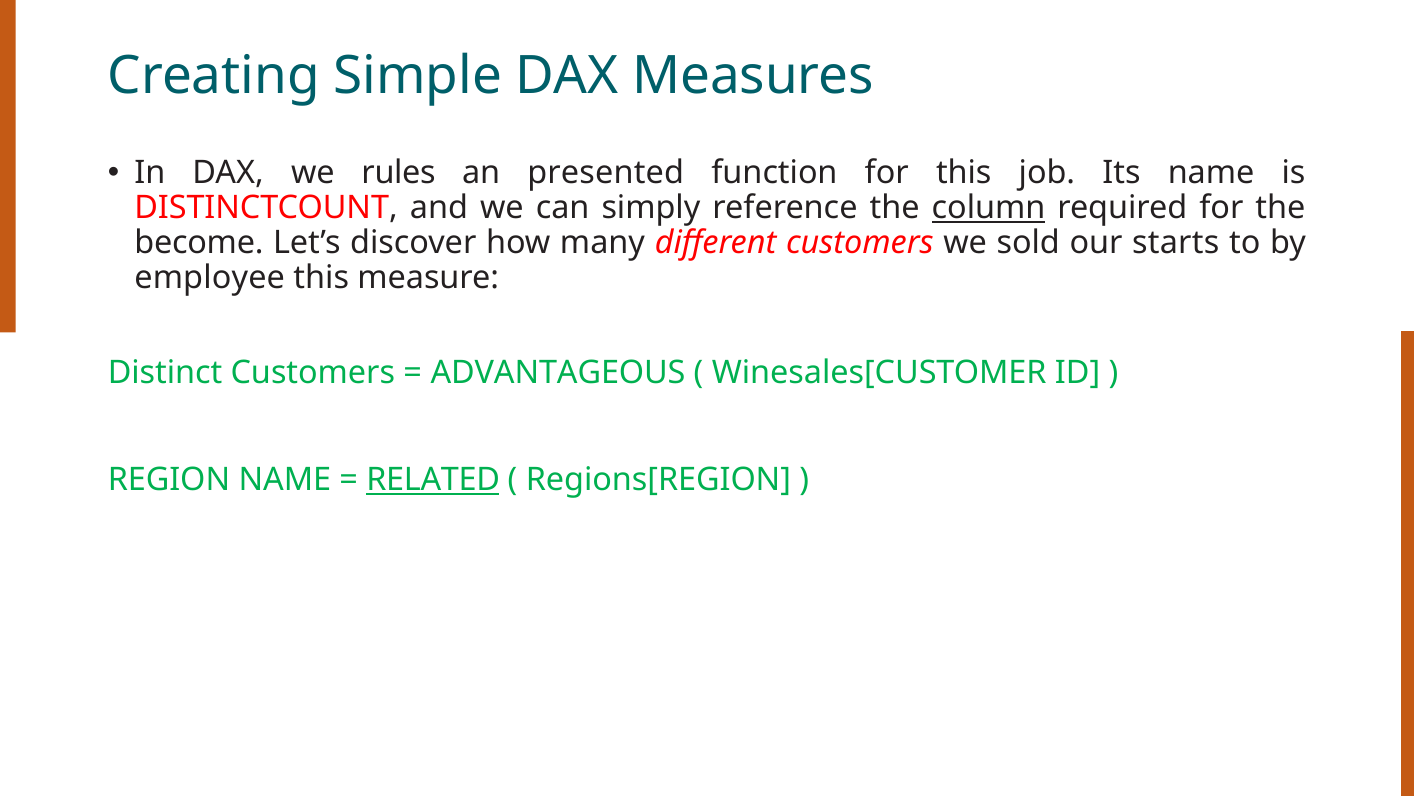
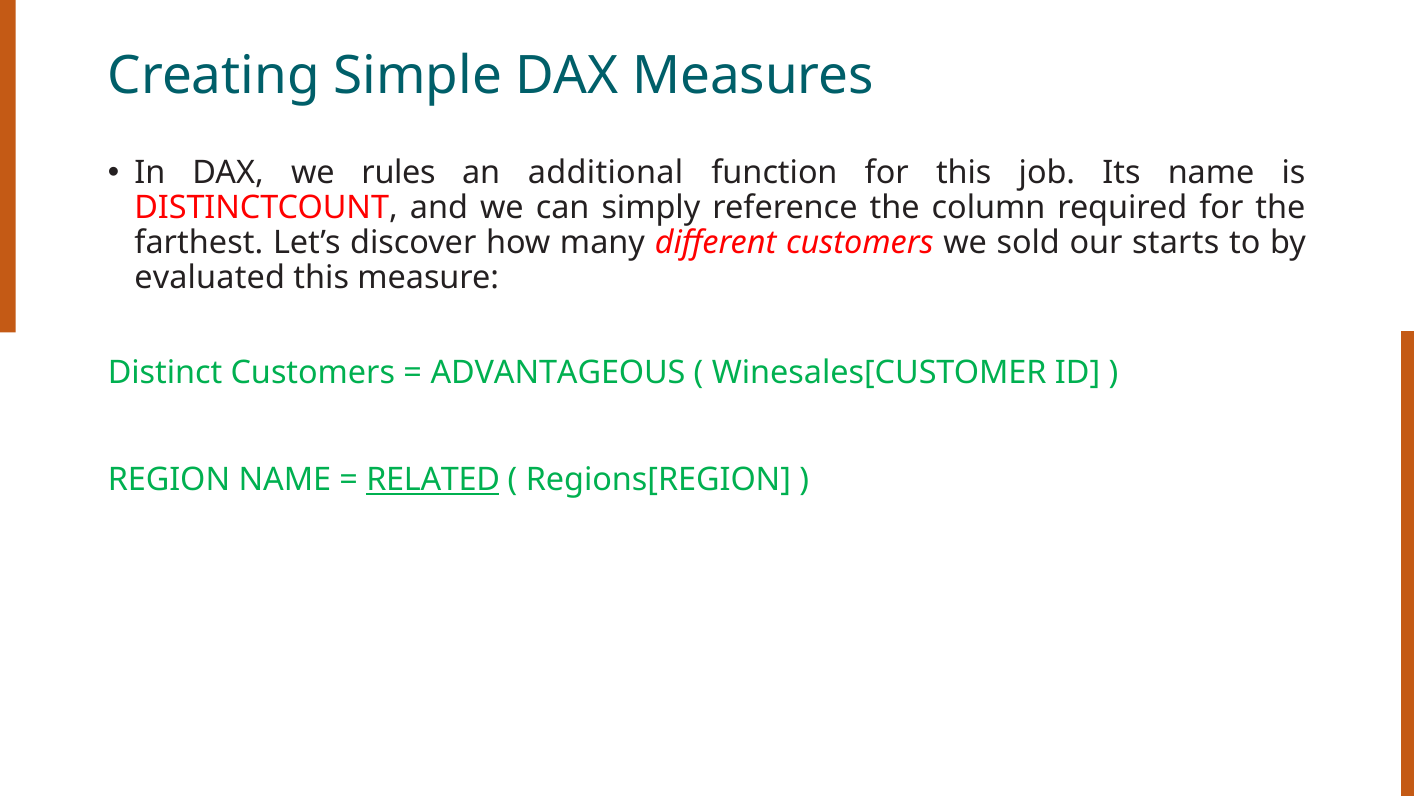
presented: presented -> additional (606, 173)
column underline: present -> none (989, 208)
become: become -> farthest (199, 243)
employee: employee -> evaluated (210, 278)
